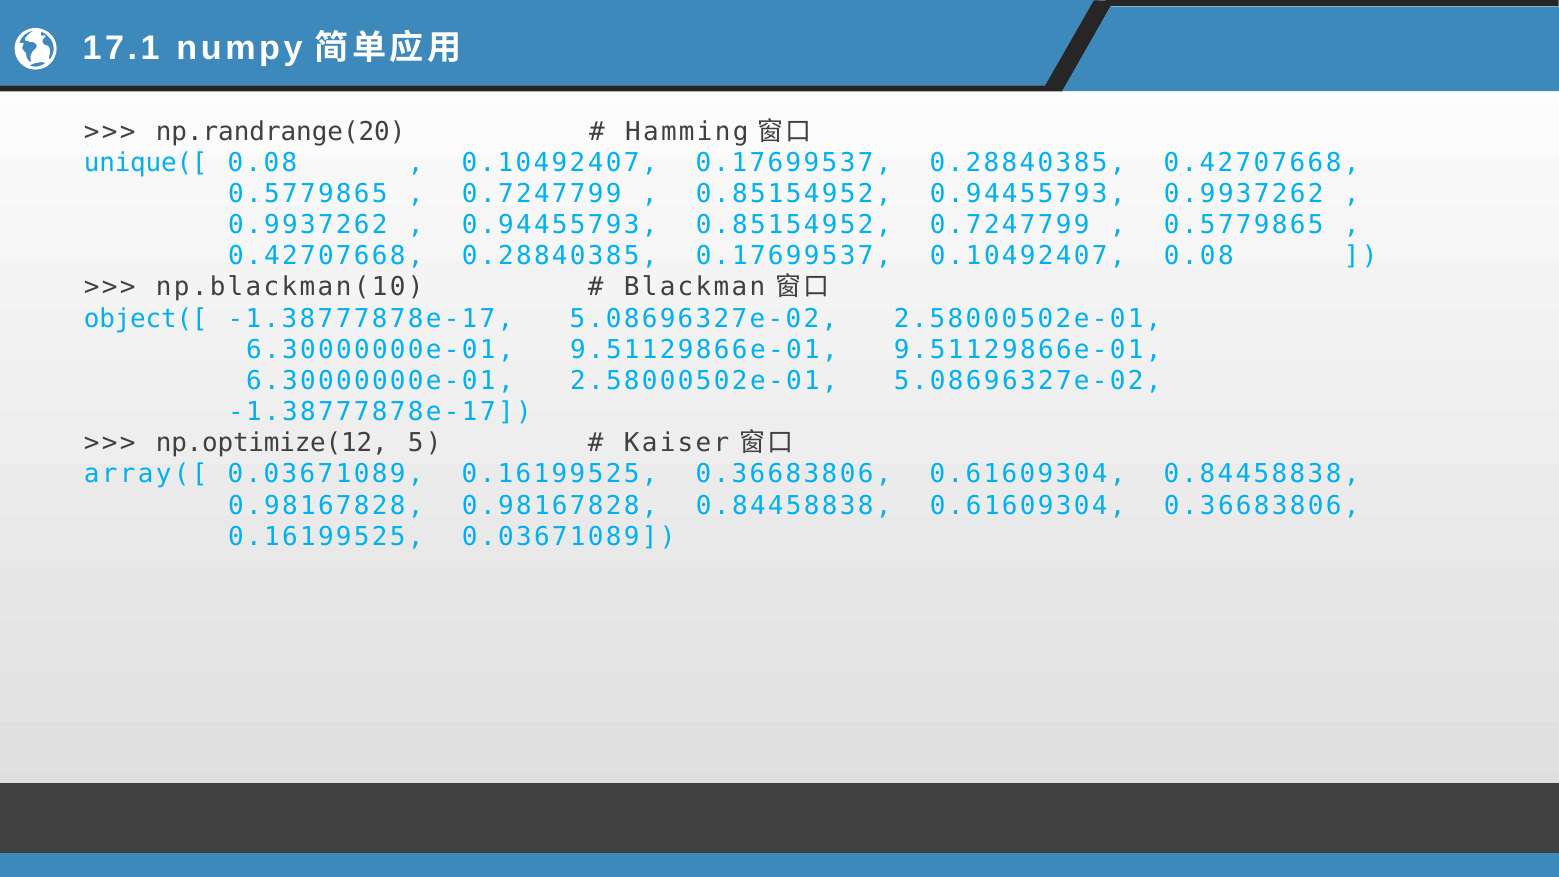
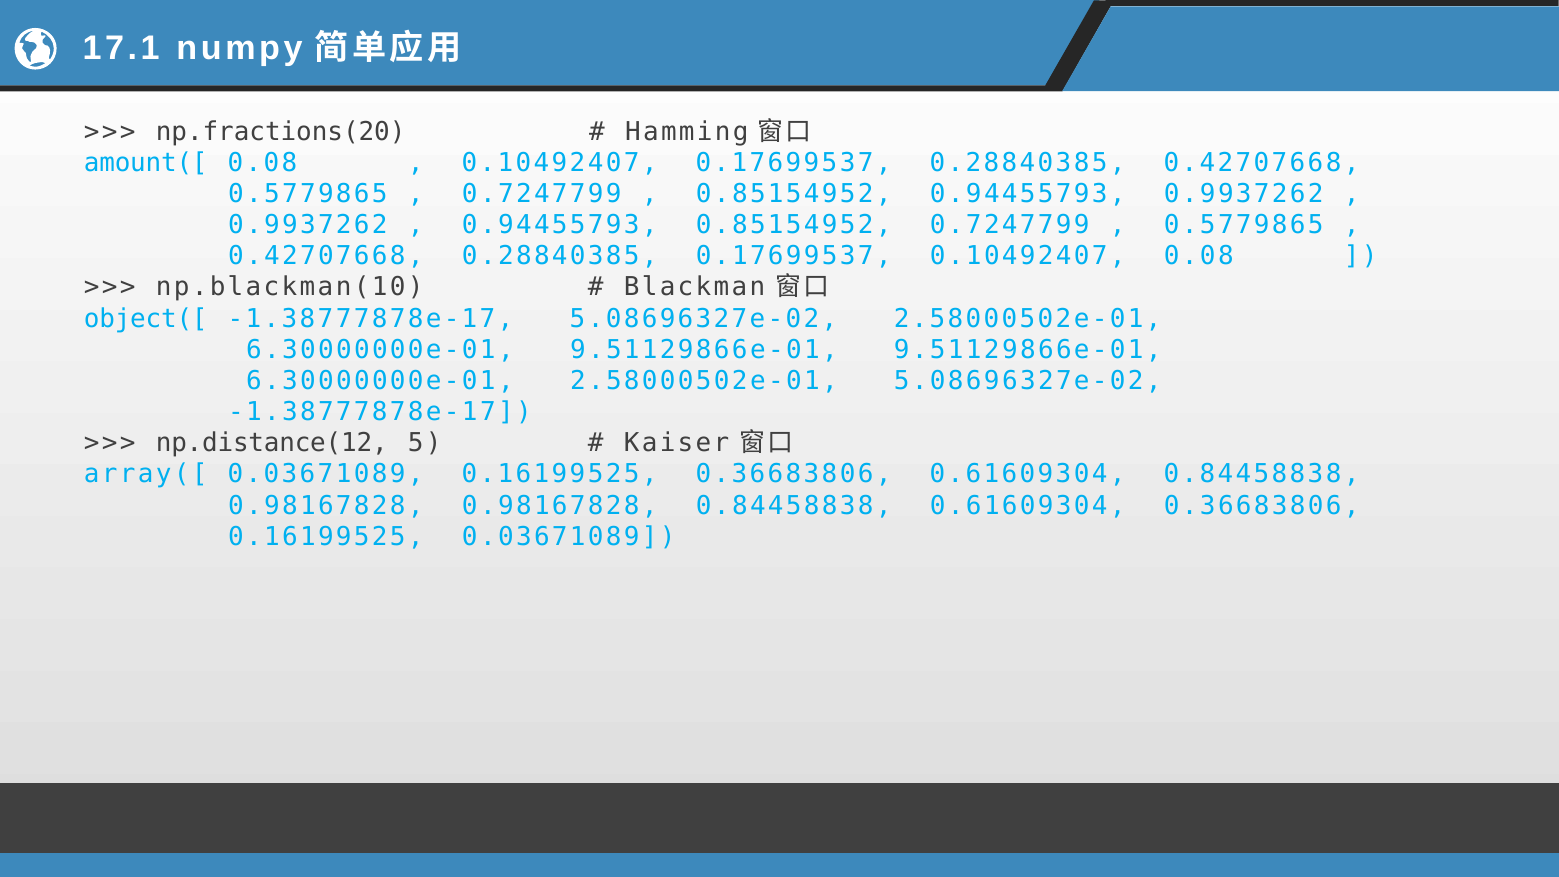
np.randrange(20: np.randrange(20 -> np.fractions(20 (281, 132)
unique([: unique([ -> amount([ (146, 163)
np.optimize(12: np.optimize(12 -> np.distance(12 (272, 443)
